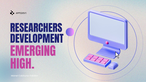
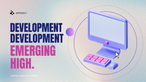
RESEARCHERS: RESEARCHERS -> DEVELOPMENT (36, 29)
